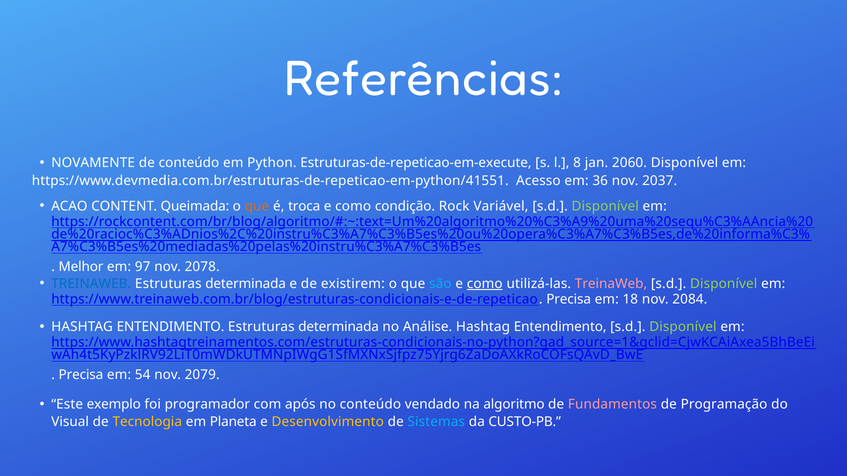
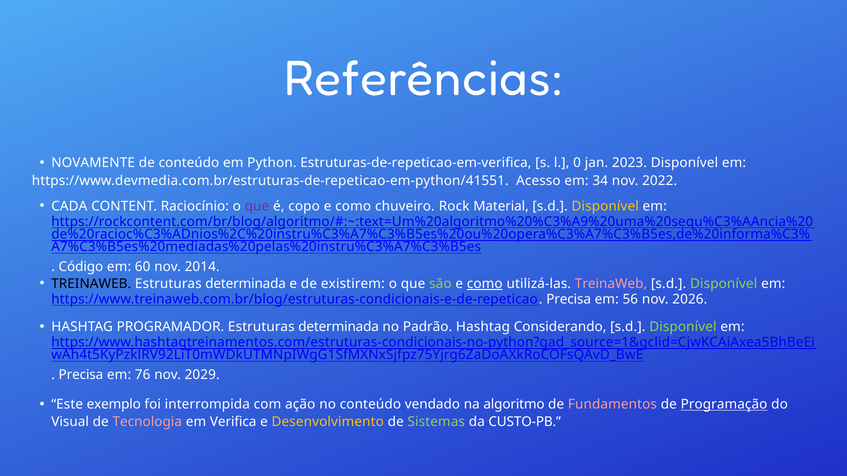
Estruturas-de-repeticao-em-execute: Estruturas-de-repeticao-em-execute -> Estruturas-de-repeticao-em-verifica (416, 163)
8: 8 -> 0 (577, 163)
2060: 2060 -> 2023 (629, 163)
36: 36 -> 34 (600, 181)
2037: 2037 -> 2022 (660, 181)
ACAO: ACAO -> CADA (69, 206)
Queimada: Queimada -> Raciocínio (195, 206)
que colour: orange -> purple (257, 206)
troca: troca -> copo (304, 206)
condição: condição -> chuveiro (405, 206)
Variável: Variável -> Material (501, 206)
Disponível colour: light green -> yellow (605, 206)
Melhor: Melhor -> Código (81, 267)
97: 97 -> 60 (143, 267)
2078: 2078 -> 2014 (202, 267)
TREINAWEB colour: blue -> black (91, 284)
são colour: light blue -> light green (440, 284)
18: 18 -> 56 (630, 299)
2084: 2084 -> 2026 (690, 299)
ENTENDIMENTO: ENTENDIMENTO -> PROGRAMADOR (170, 327)
Análise: Análise -> Padrão (428, 327)
Entendimento: Entendimento -> Considerando (560, 327)
54: 54 -> 76 (143, 375)
2079: 2079 -> 2029 (202, 375)
programador: programador -> interrompida (207, 405)
após: após -> ação (300, 405)
Programação underline: none -> present (724, 405)
Tecnologia colour: yellow -> pink (147, 422)
Planeta: Planeta -> Verifica (233, 422)
Sistemas colour: light blue -> light green (436, 422)
